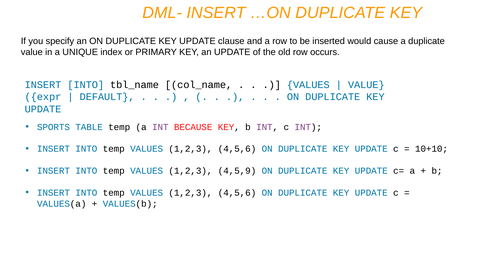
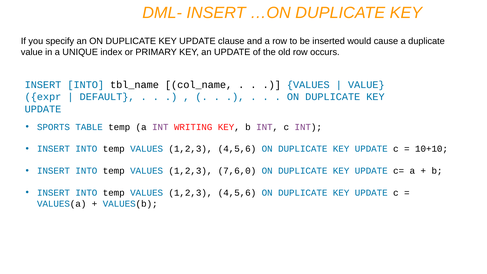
BECAUSE: BECAUSE -> WRITING (193, 127)
4,5,9: 4,5,9 -> 7,6,0 (237, 171)
